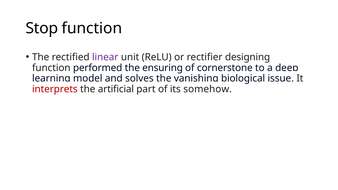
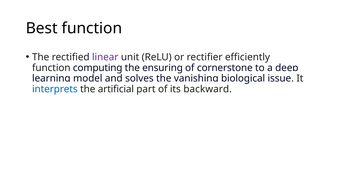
Stop: Stop -> Best (42, 28)
designing: designing -> efficiently (248, 57)
performed: performed -> computing (98, 68)
interprets colour: red -> blue (55, 89)
somehow: somehow -> backward (208, 89)
